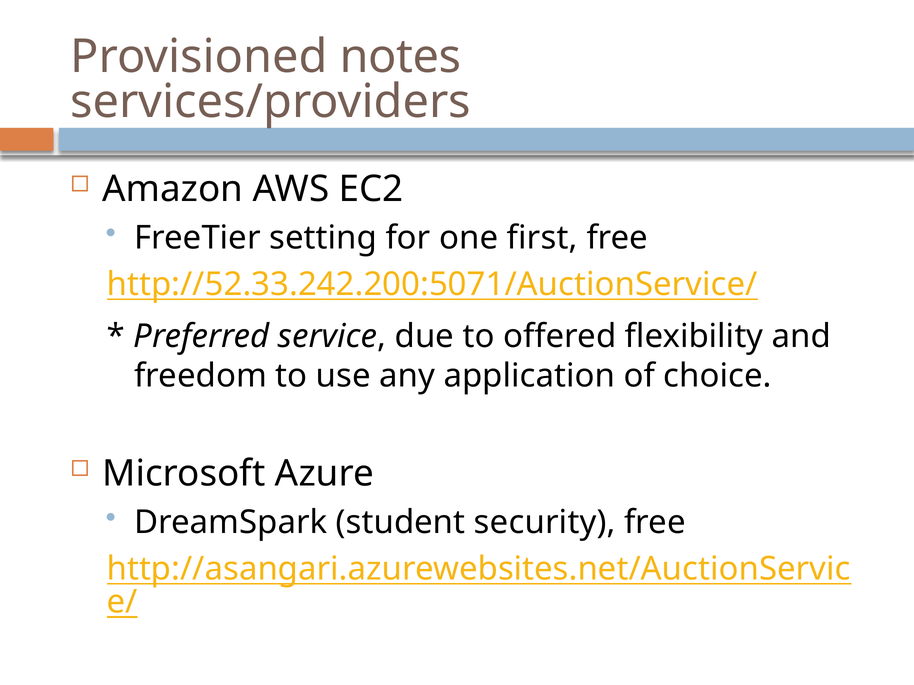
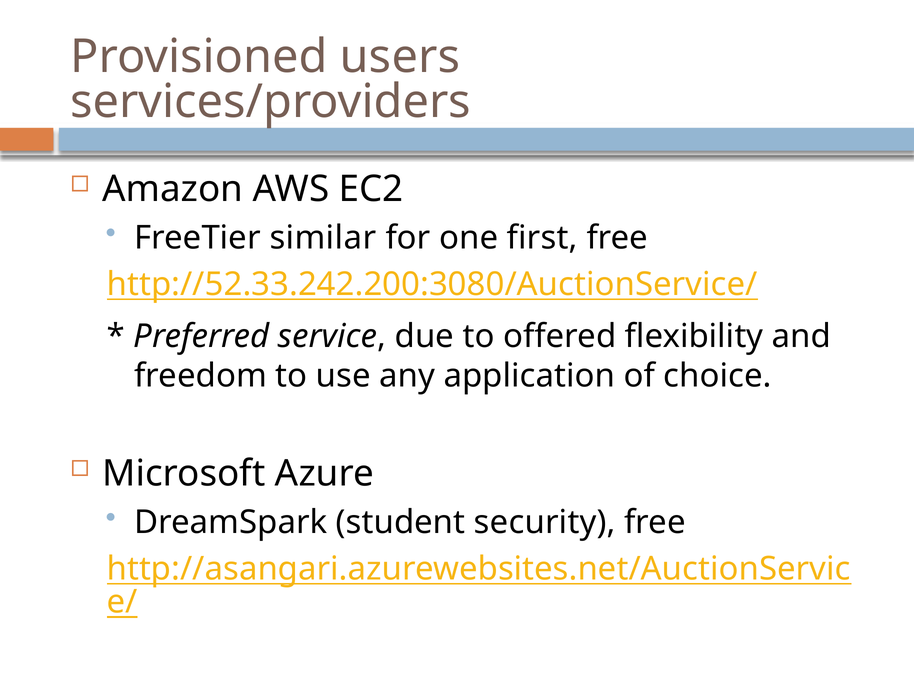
notes: notes -> users (400, 57)
setting: setting -> similar (323, 238)
http://52.33.242.200:5071/AuctionService/: http://52.33.242.200:5071/AuctionService/ -> http://52.33.242.200:3080/AuctionService/ (432, 285)
